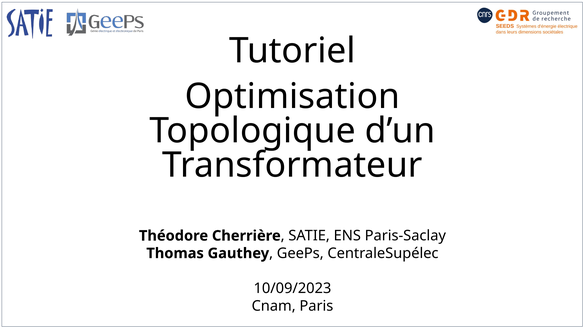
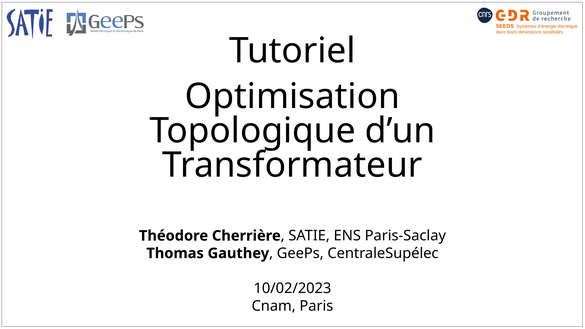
10/09/2023: 10/09/2023 -> 10/02/2023 (292, 288)
